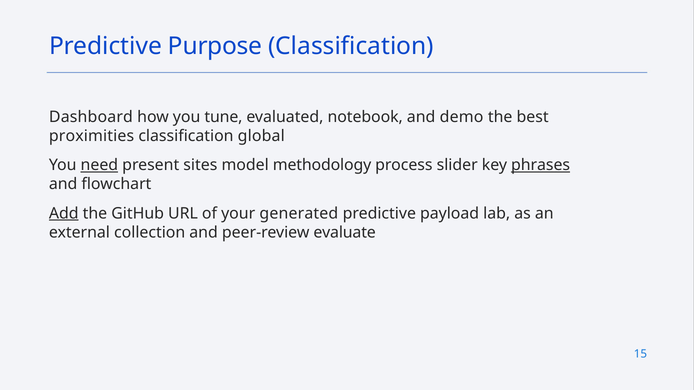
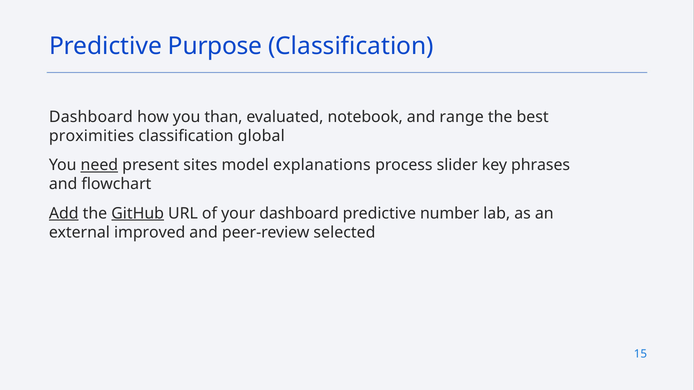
tune: tune -> than (223, 117)
demo: demo -> range (462, 117)
methodology: methodology -> explanations (322, 165)
phrases underline: present -> none (541, 165)
GitHub underline: none -> present (138, 214)
your generated: generated -> dashboard (299, 214)
payload: payload -> number (450, 214)
collection: collection -> improved (150, 233)
evaluate: evaluate -> selected (344, 233)
